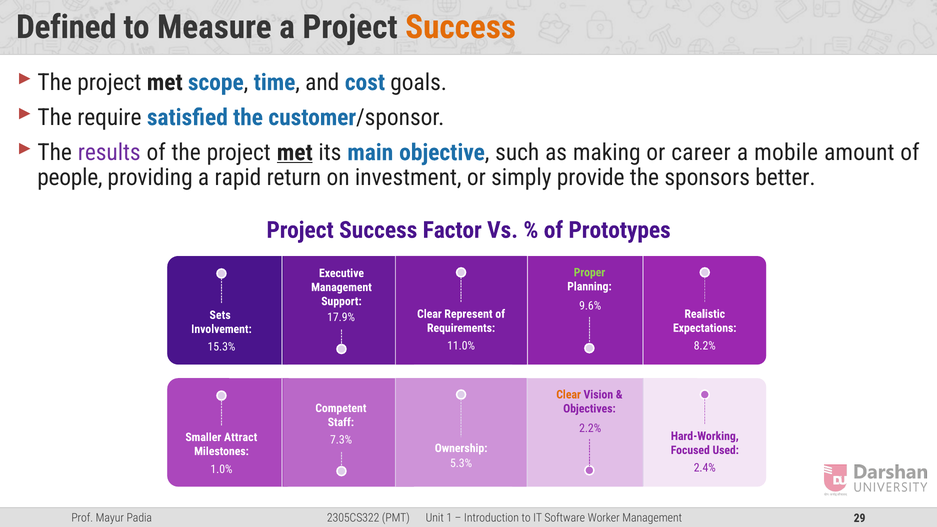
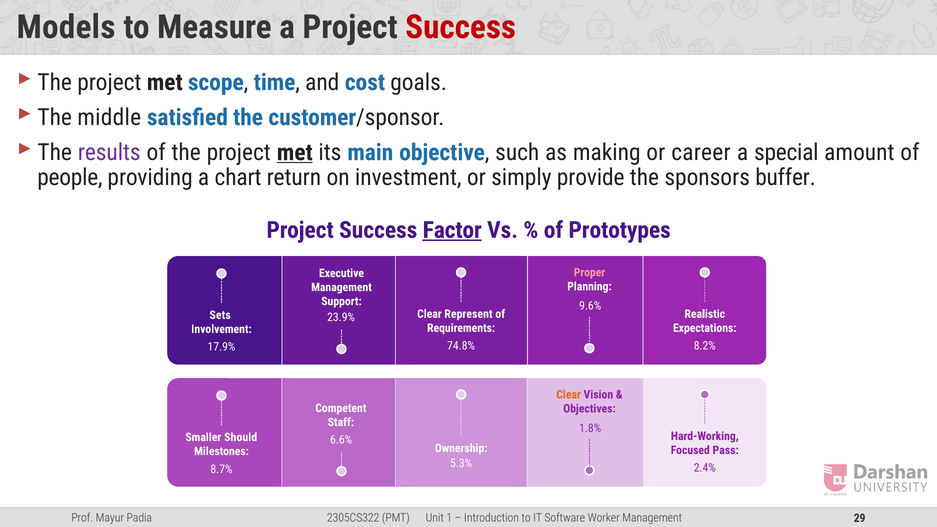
Defined: Defined -> Models (66, 27)
Success colour: orange -> red (461, 27)
require: require -> middle (109, 117)
mobile: mobile -> special (786, 152)
rapid: rapid -> chart (238, 178)
better: better -> buffer (786, 178)
Factor underline: none -> present (452, 230)
Proper colour: light green -> pink (589, 272)
17.9%: 17.9% -> 23.9% (341, 318)
11.0%: 11.0% -> 74.8% (461, 346)
15.3%: 15.3% -> 17.9% (221, 347)
2.2%: 2.2% -> 1.8% (590, 428)
Attract: Attract -> Should (241, 437)
7.3%: 7.3% -> 6.6% (341, 440)
Used: Used -> Pass (726, 450)
1.0%: 1.0% -> 8.7% (221, 469)
